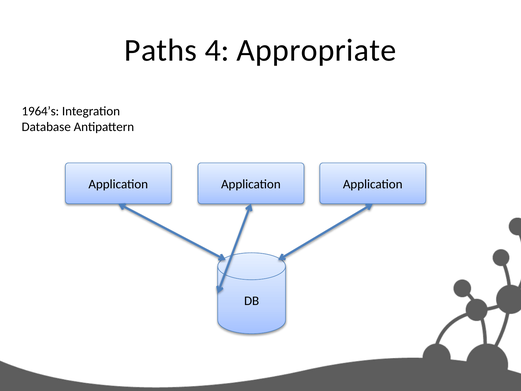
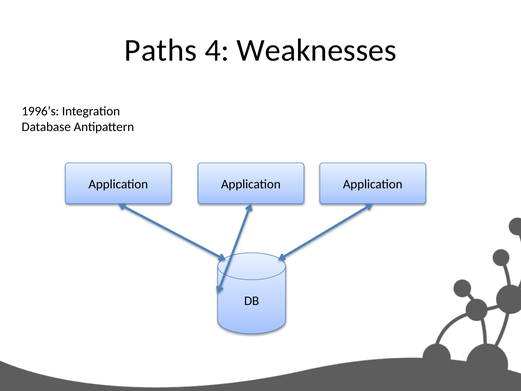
Appropriate: Appropriate -> Weaknesses (317, 50)
1964’s: 1964’s -> 1996’s (40, 111)
